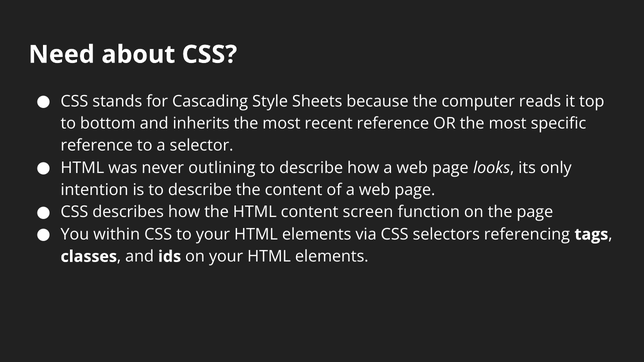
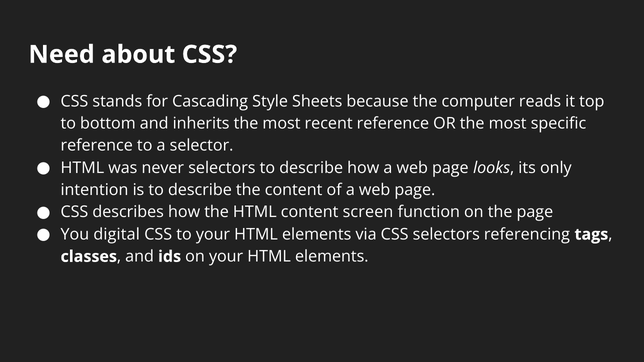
never outlining: outlining -> selectors (222, 168)
within: within -> digital (117, 235)
